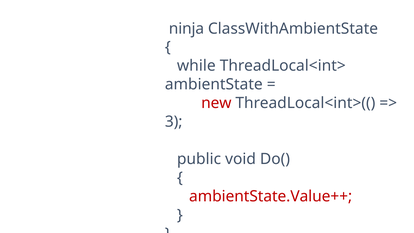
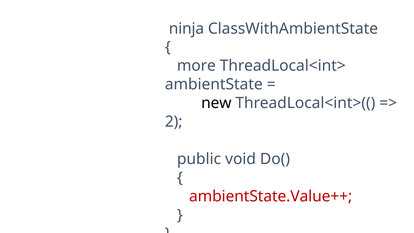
while: while -> more (196, 66)
new colour: red -> black (216, 103)
3: 3 -> 2 (174, 122)
